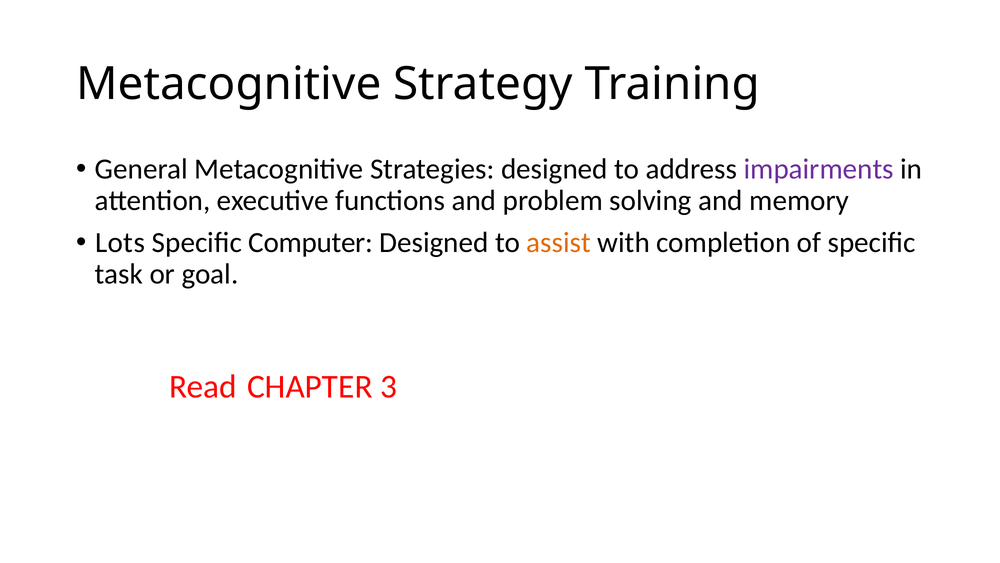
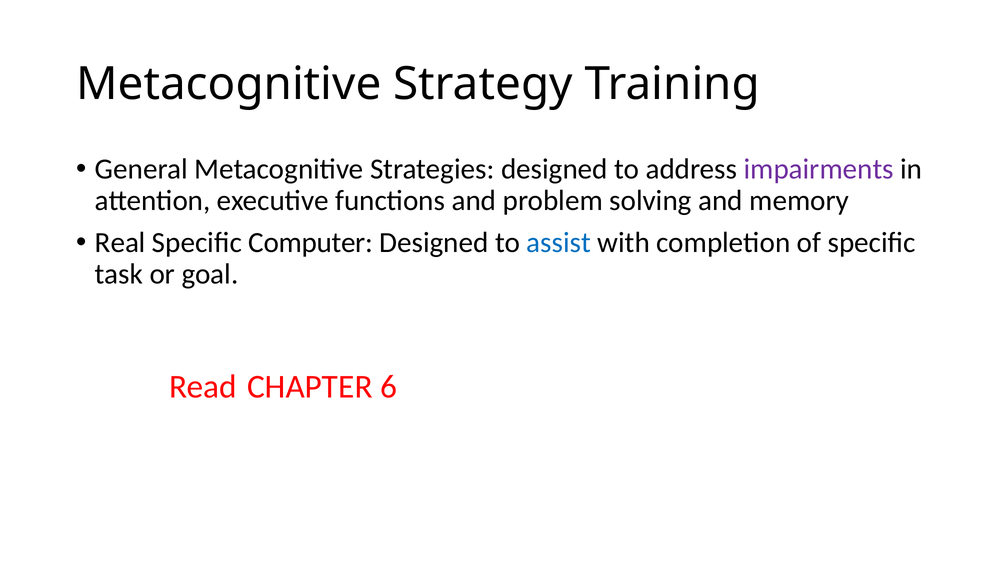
Lots: Lots -> Real (120, 243)
assist colour: orange -> blue (559, 243)
3: 3 -> 6 (389, 386)
